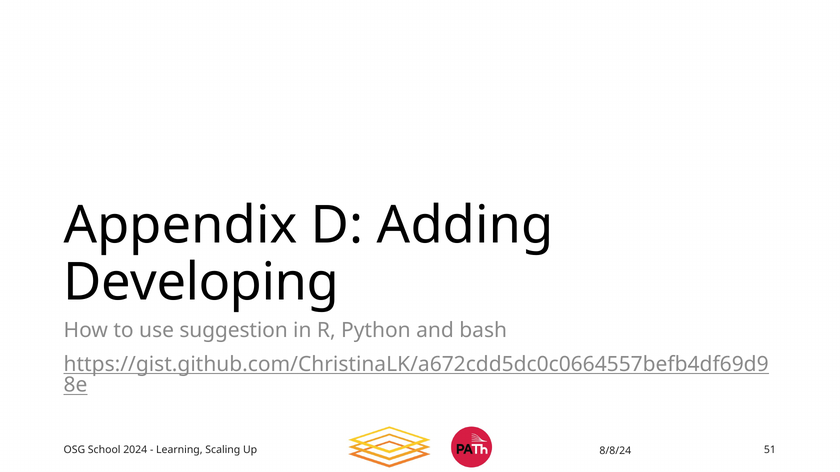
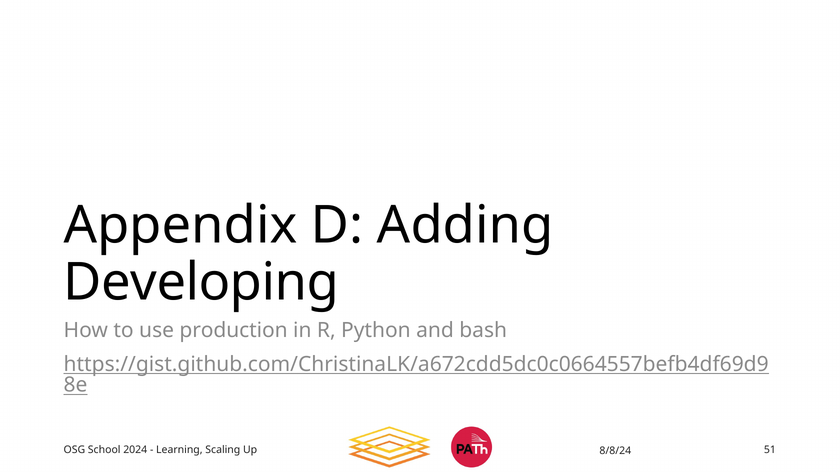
suggestion: suggestion -> production (234, 331)
